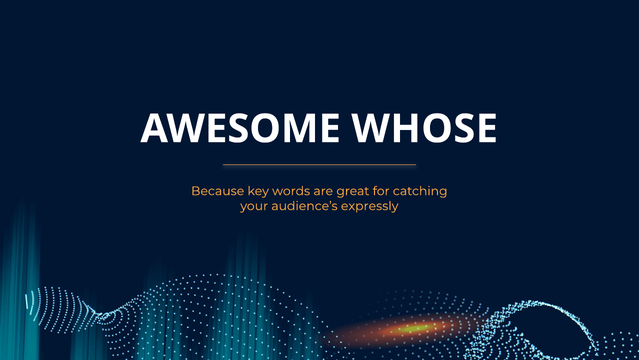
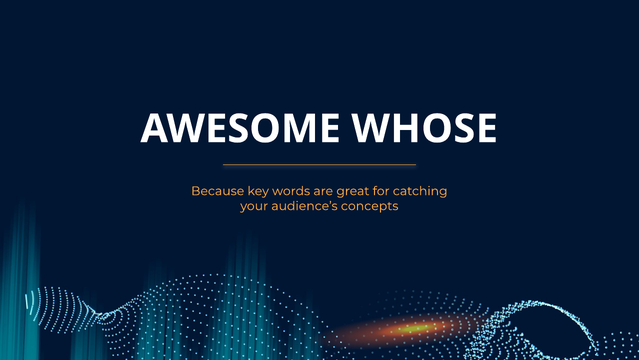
expressly: expressly -> concepts (370, 206)
